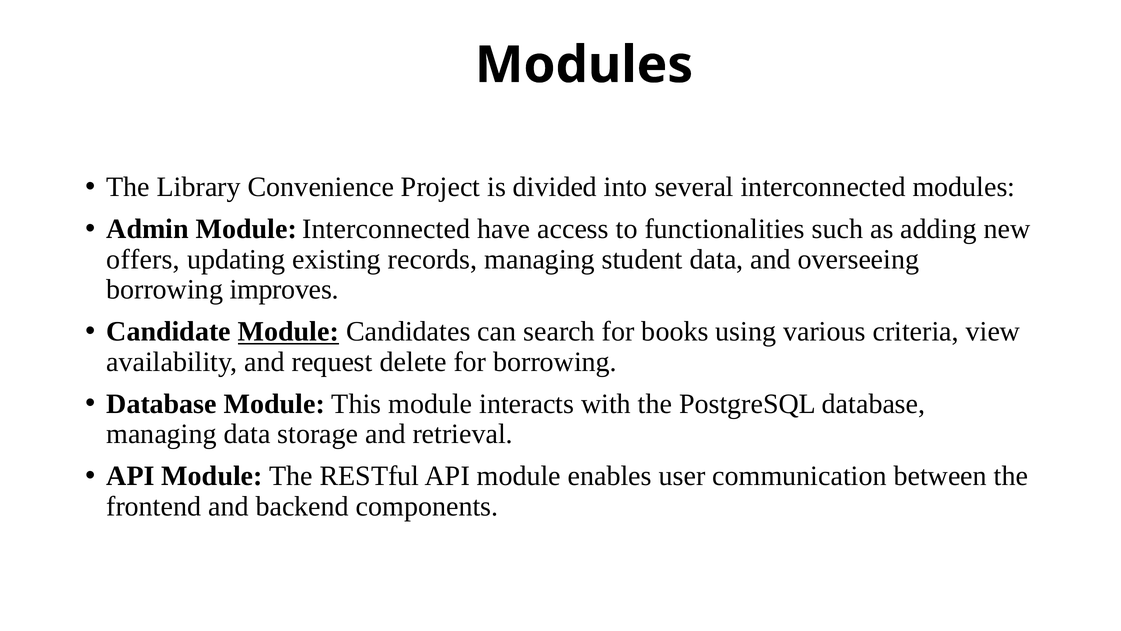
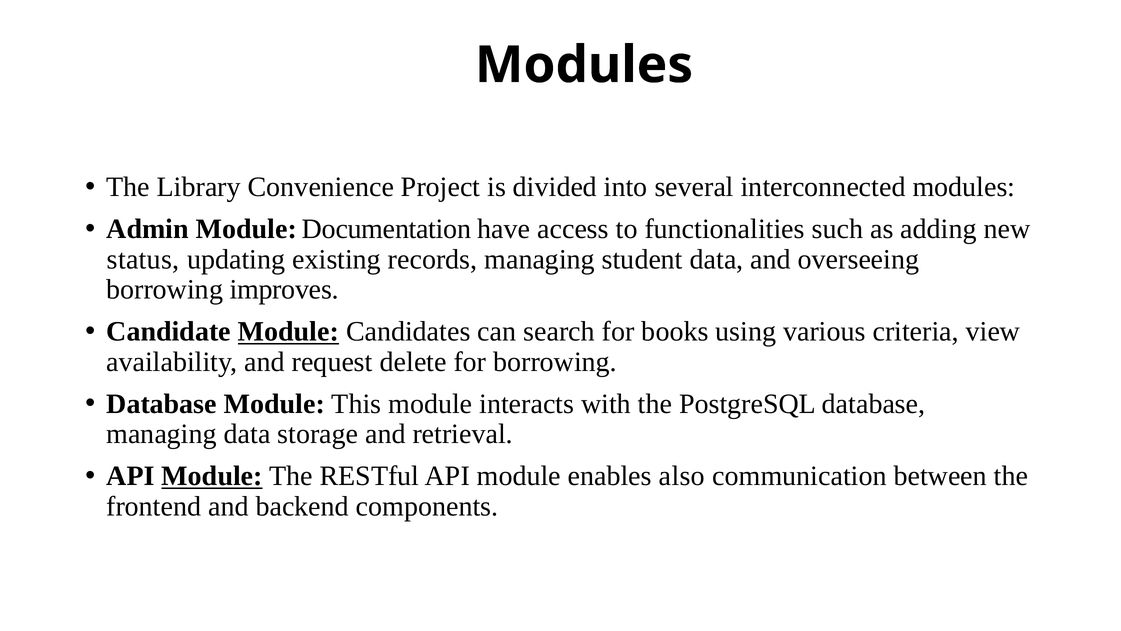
Module Interconnected: Interconnected -> Documentation (387, 229)
offers: offers -> status (143, 259)
Module underline: none -> present (212, 476)
user: user -> also (682, 476)
